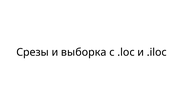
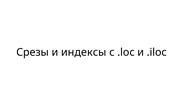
выборка: выборка -> индексы (84, 52)
